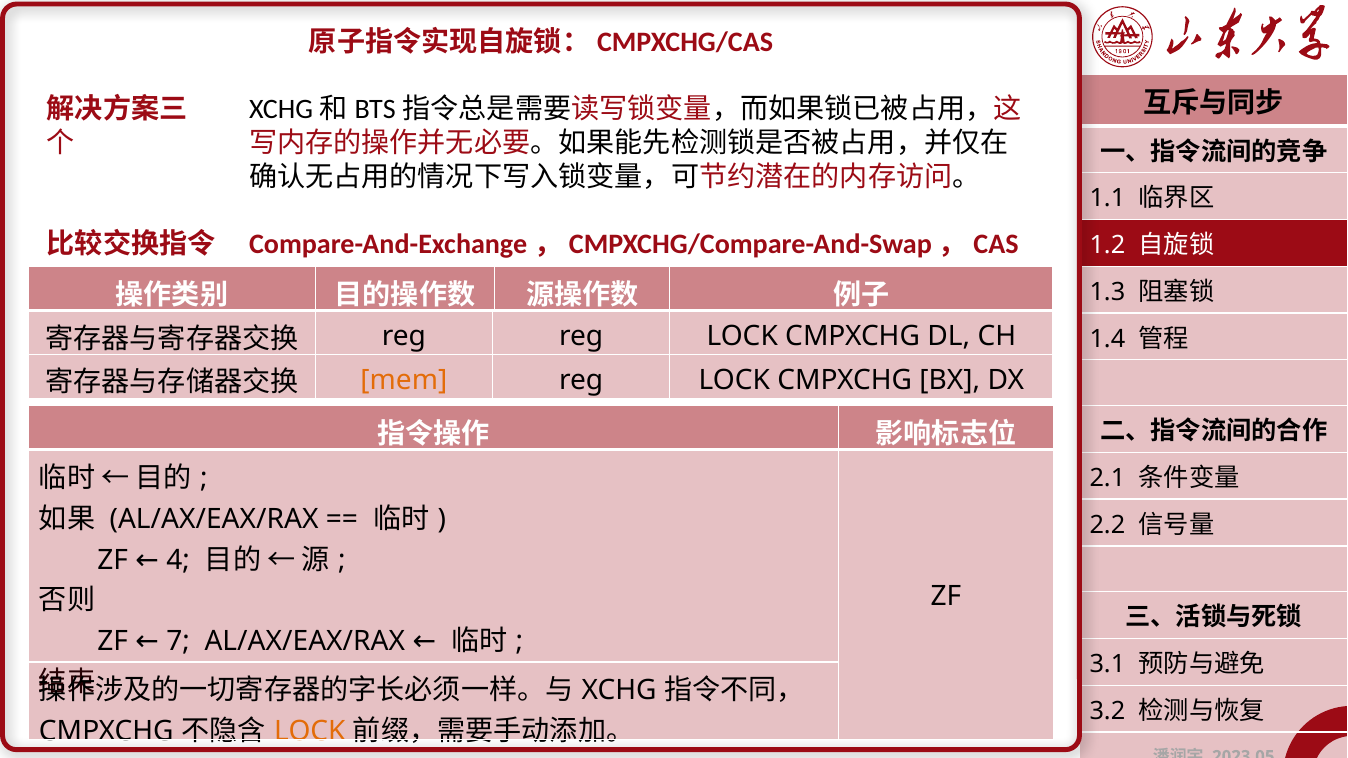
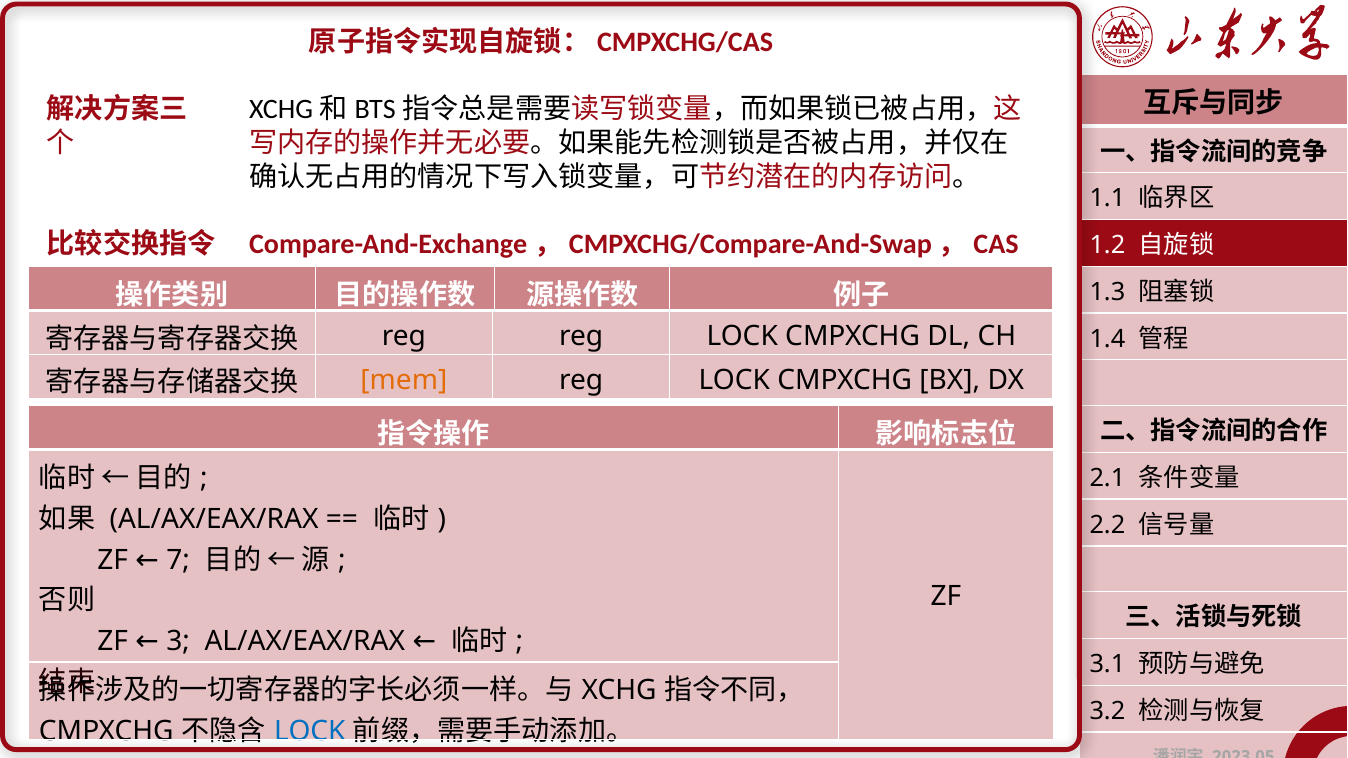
4: 4 -> 7 (178, 560)
7: 7 -> 3 (178, 642)
LOCK colour: orange -> blue (310, 731)
